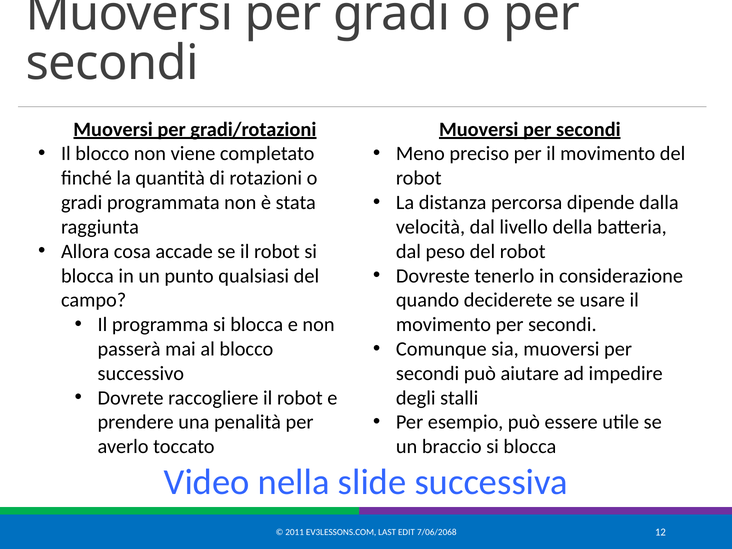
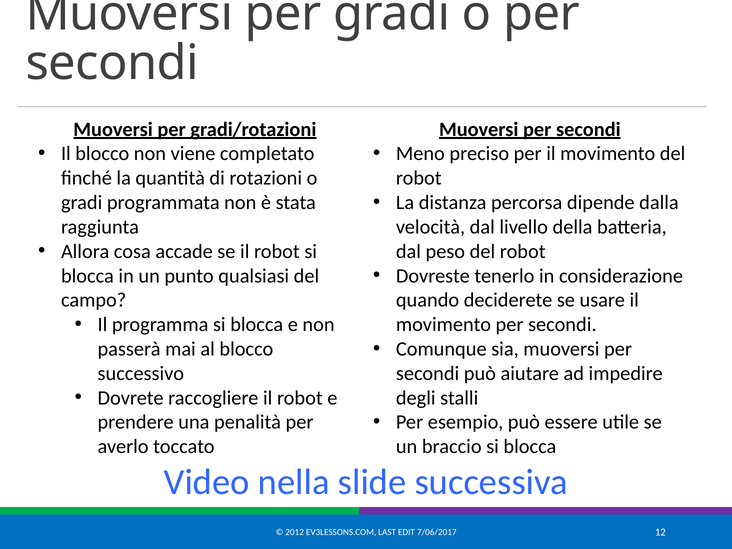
2011: 2011 -> 2012 (295, 532)
7/06/2068: 7/06/2068 -> 7/06/2017 (437, 532)
